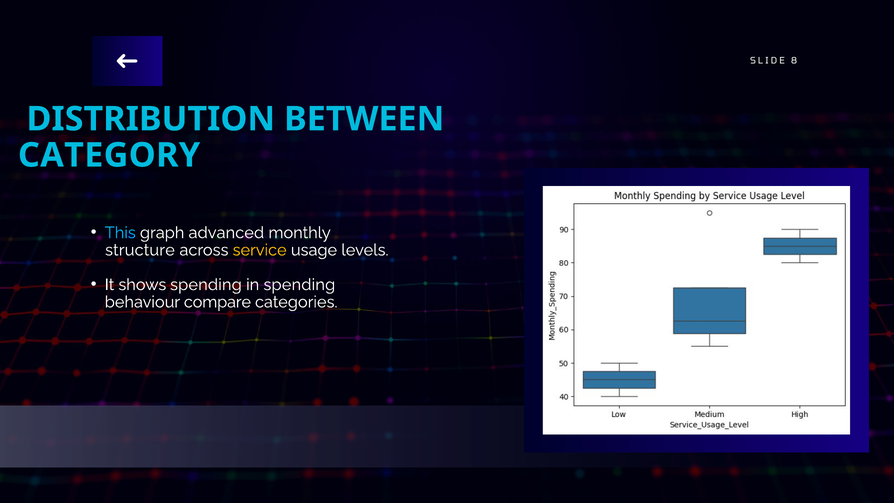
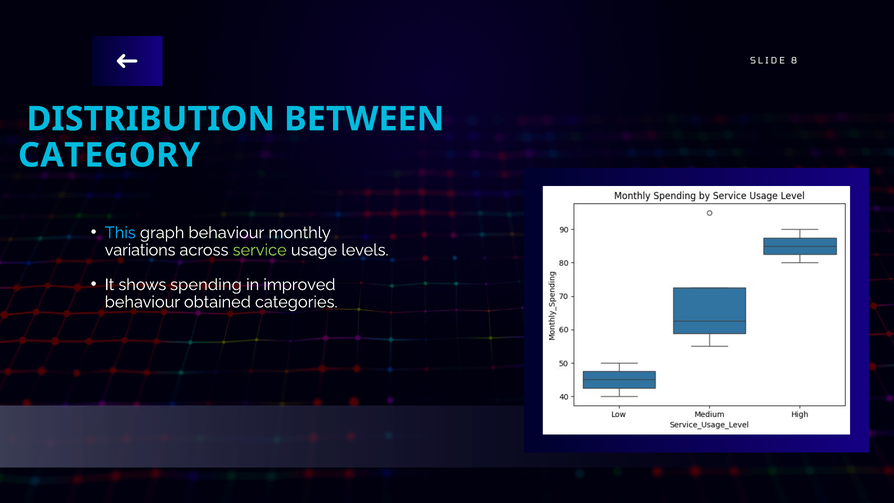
graph advanced: advanced -> behaviour (226, 233)
structure: structure -> variations (140, 250)
service colour: yellow -> light green (260, 250)
in spending: spending -> improved (299, 285)
compare: compare -> obtained (217, 302)
